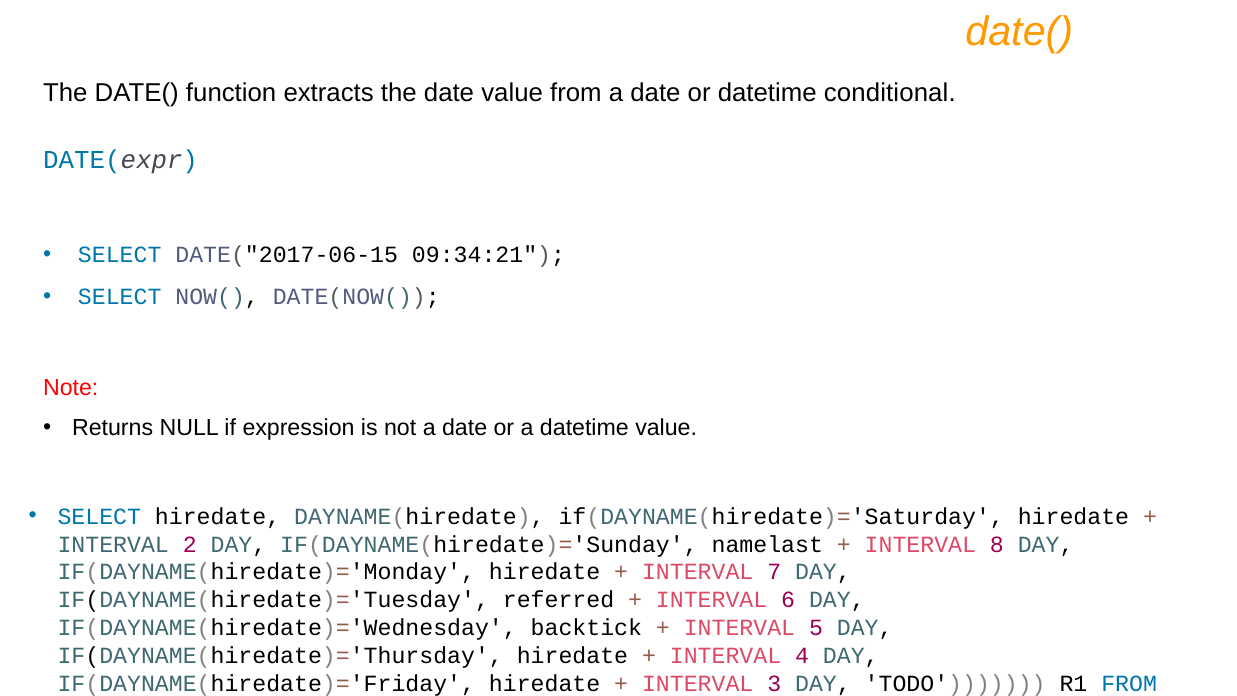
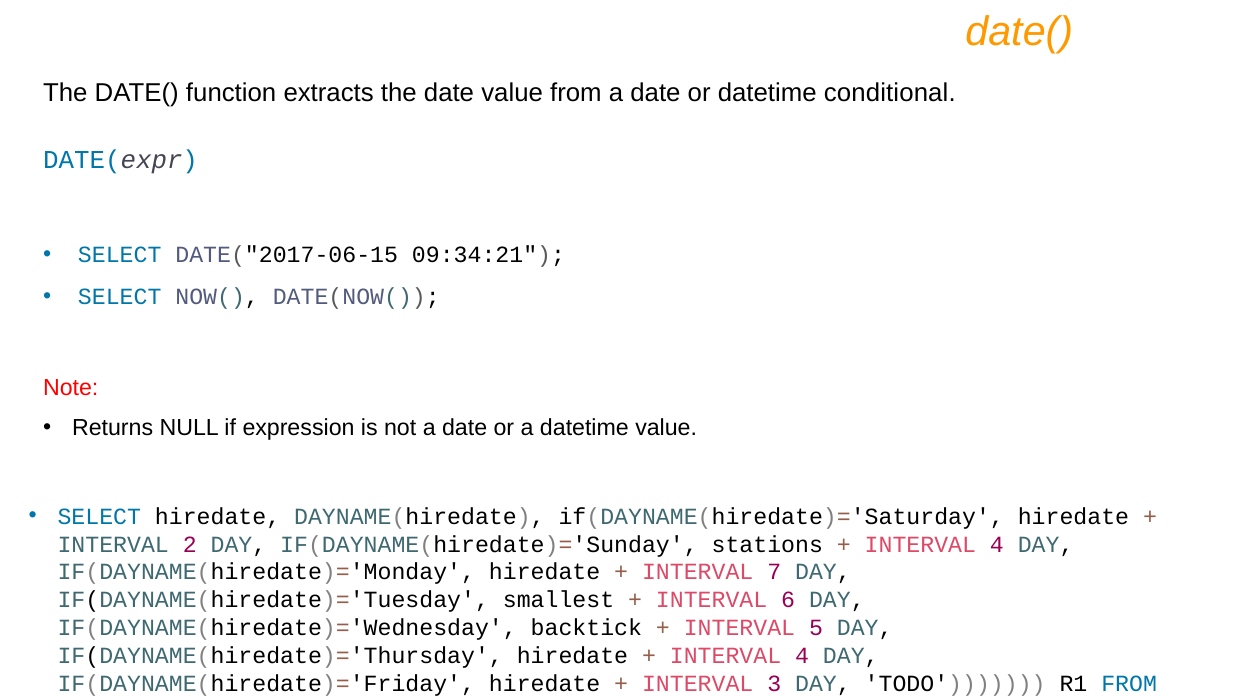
namelast: namelast -> stations (767, 544)
8: 8 -> 4 (997, 544)
referred: referred -> smallest (559, 600)
